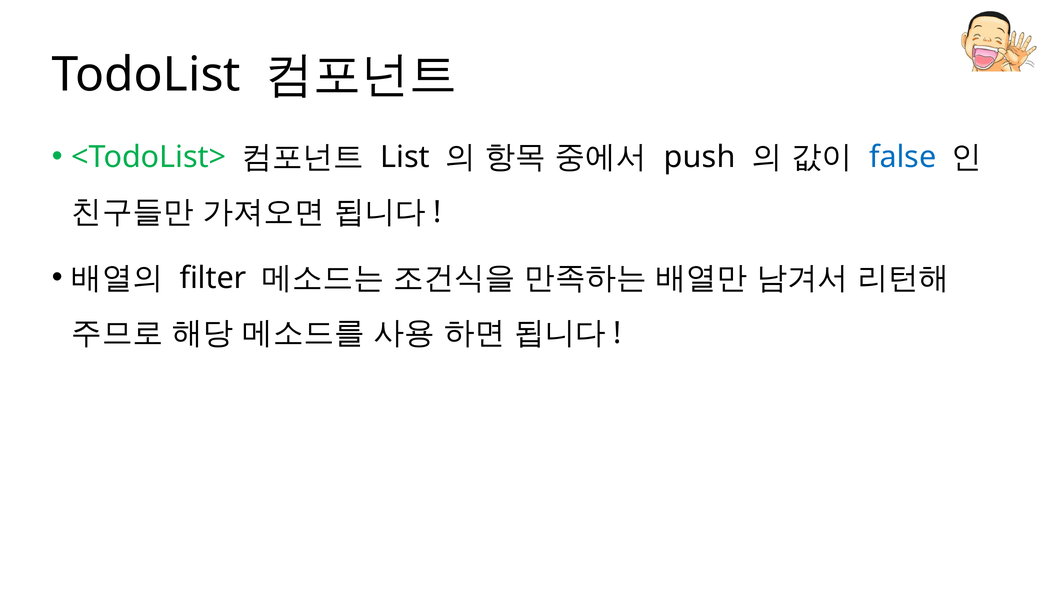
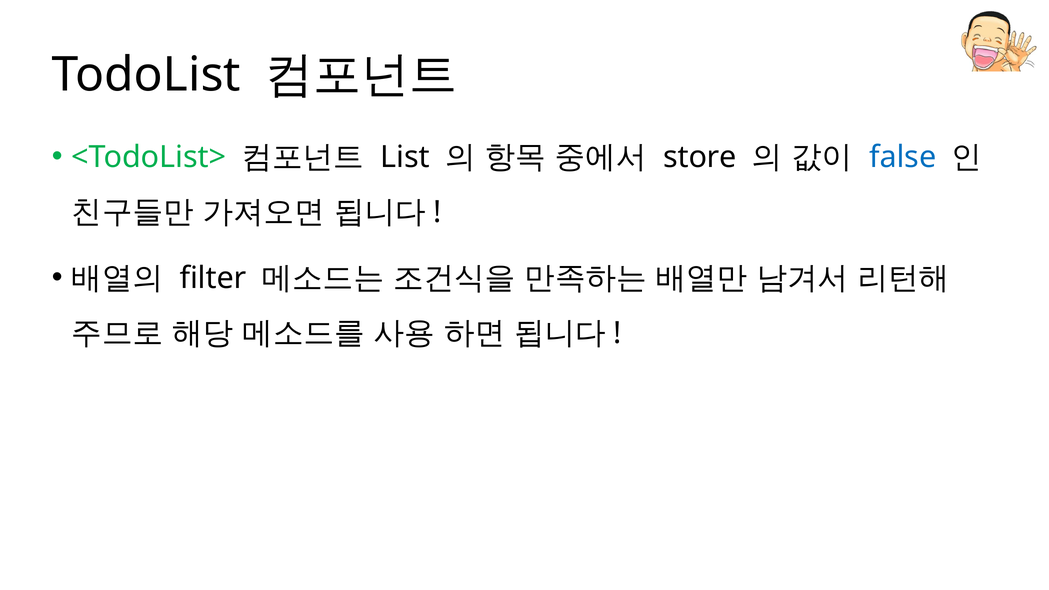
push: push -> store (700, 157)
